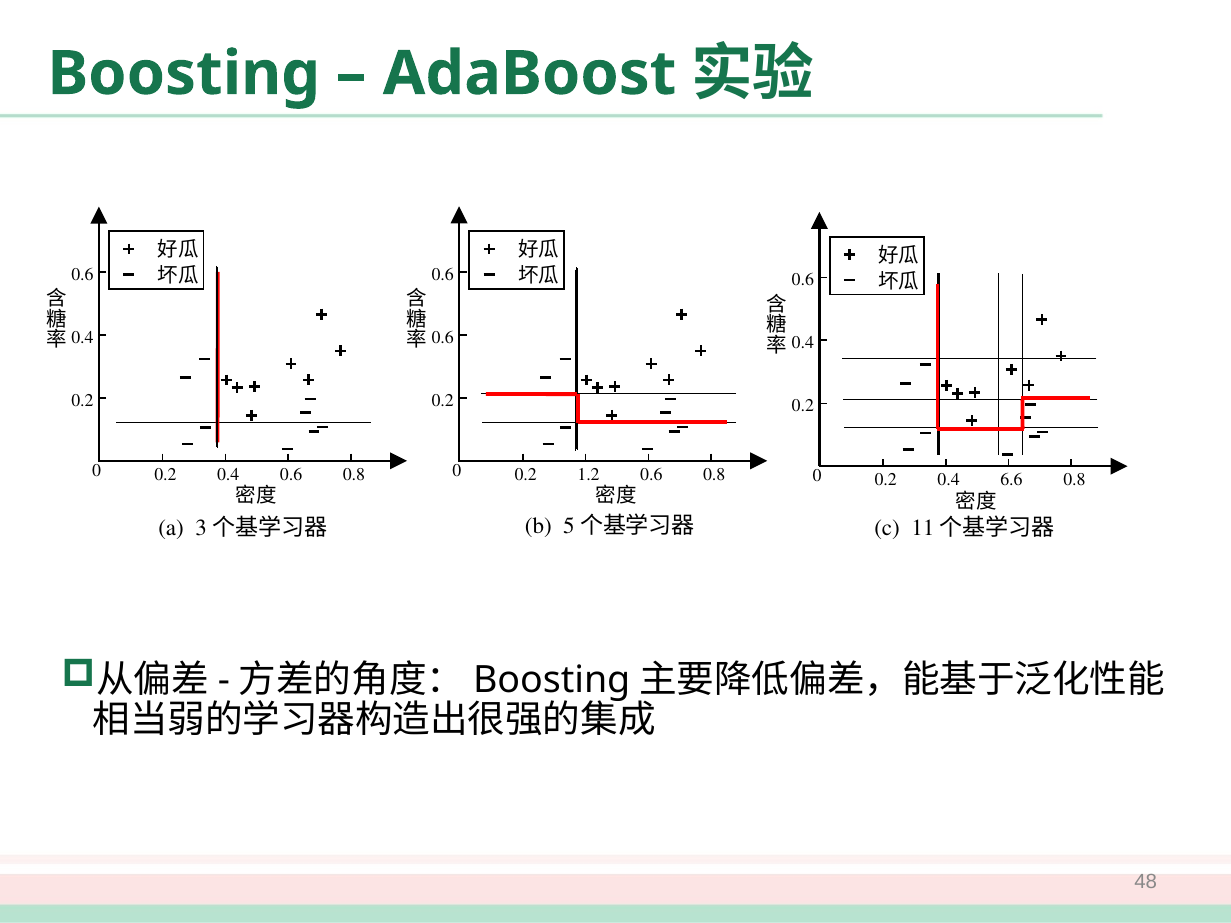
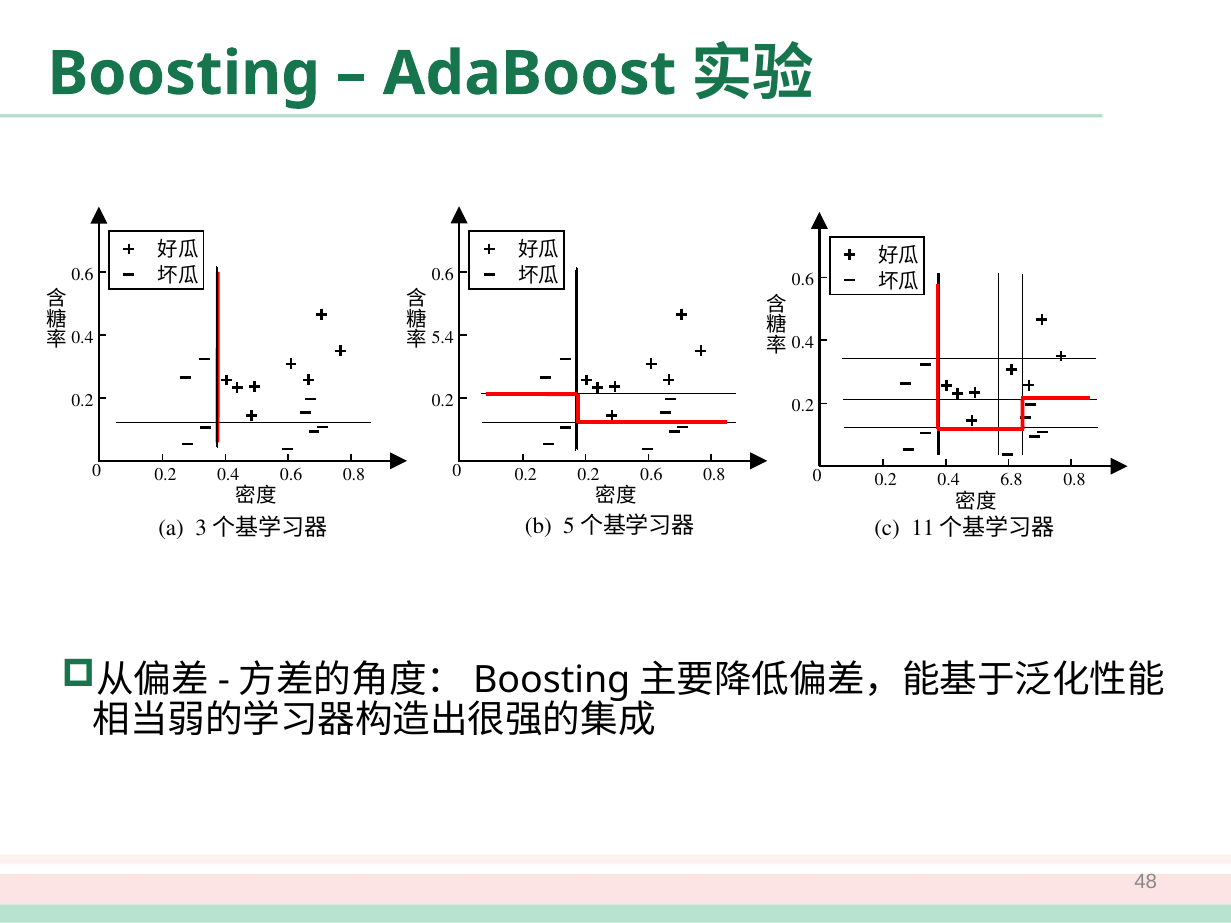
0.6: 0.6 -> 5.4 (443, 338)
0.2 1.2: 1.2 -> 0.2 (589, 475)
6.6: 6.6 -> 6.8 (1011, 480)
